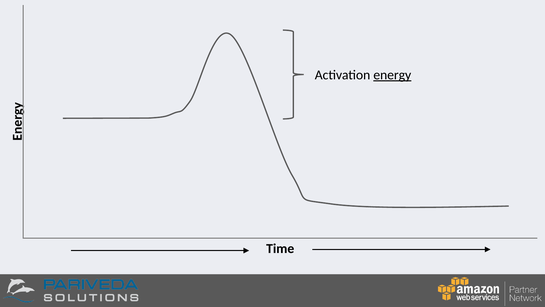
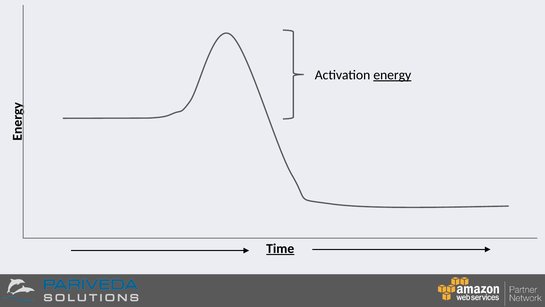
Time underline: none -> present (280, 248)
